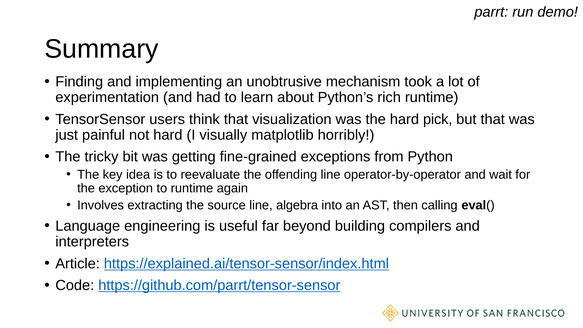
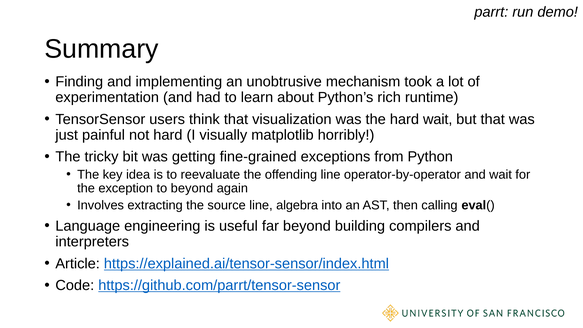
hard pick: pick -> wait (438, 119)
to runtime: runtime -> beyond (192, 188)
